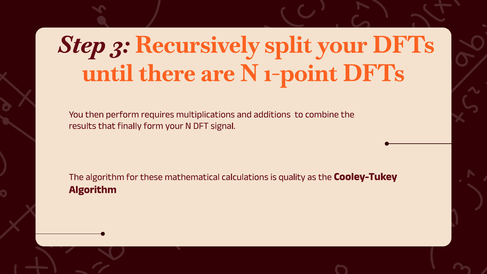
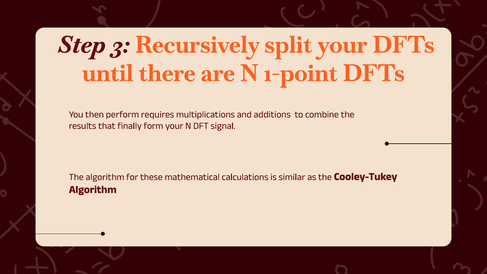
quality: quality -> similar (292, 177)
